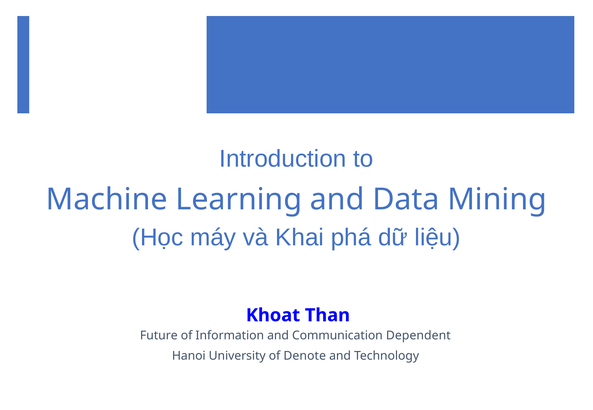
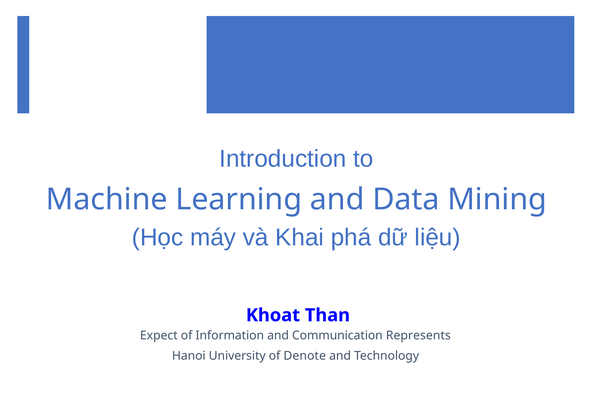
Future: Future -> Expect (159, 336)
Dependent: Dependent -> Represents (418, 336)
